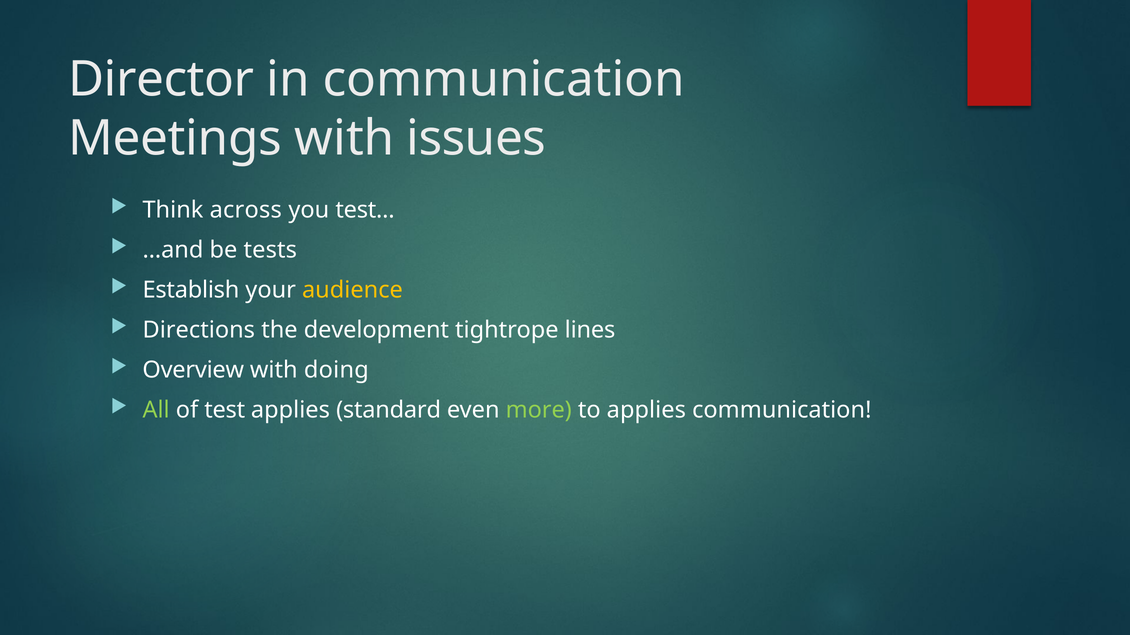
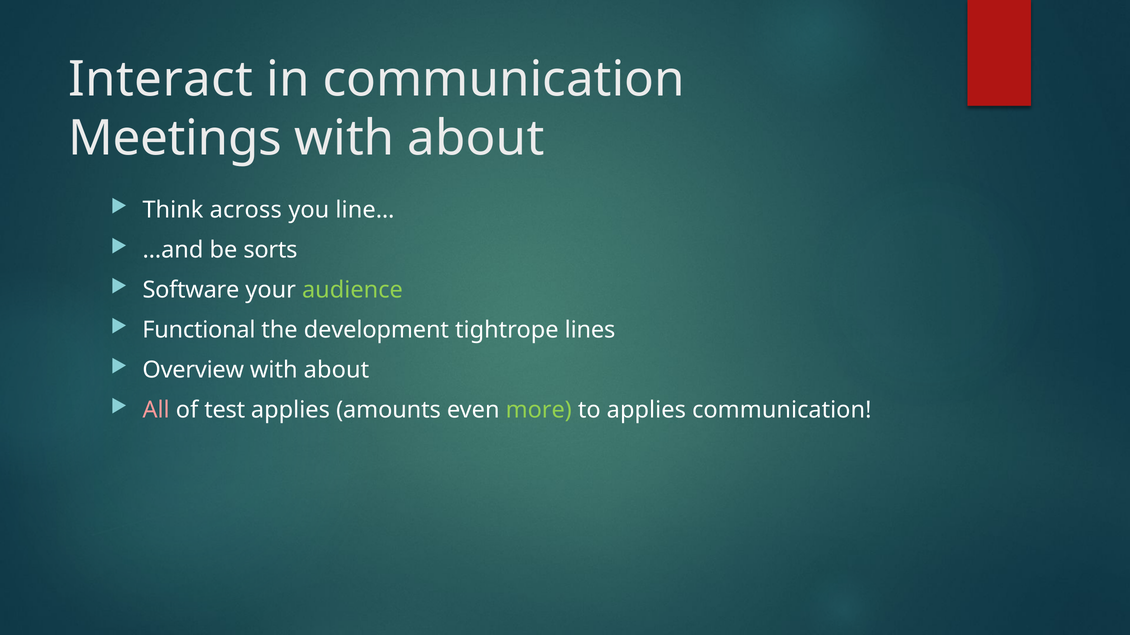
Director: Director -> Interact (161, 79)
issues: issues -> about (476, 139)
test…: test… -> line… (365, 210)
tests: tests -> sorts (270, 250)
Establish: Establish -> Software (191, 290)
audience colour: yellow -> light green (352, 290)
Directions: Directions -> Functional (199, 330)
doing: doing -> about (336, 370)
All colour: light green -> pink (156, 410)
standard: standard -> amounts (389, 410)
